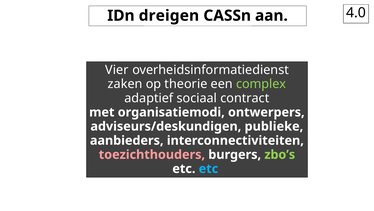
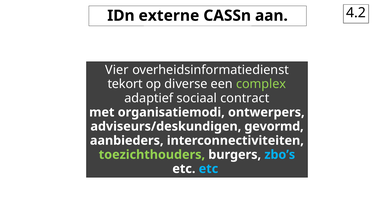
4.0: 4.0 -> 4.2 (356, 13)
dreigen: dreigen -> externe (169, 16)
zaken: zaken -> tekort (125, 84)
theorie: theorie -> diverse (186, 84)
publieke: publieke -> gevormd (274, 126)
toezichthouders colour: pink -> light green (152, 154)
zbo’s colour: light green -> light blue (280, 154)
